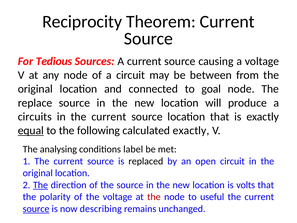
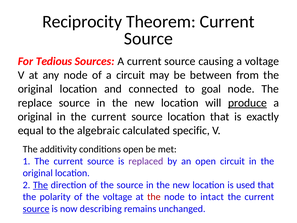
produce underline: none -> present (247, 103)
circuits: circuits -> original (35, 117)
equal underline: present -> none (31, 130)
following: following -> algebraic (98, 130)
calculated exactly: exactly -> specific (191, 130)
analysing: analysing -> additivity (58, 149)
conditions label: label -> open (133, 149)
replaced colour: black -> purple (146, 161)
volts: volts -> used (246, 185)
useful: useful -> intact (212, 197)
